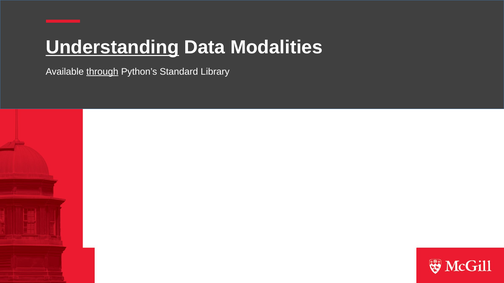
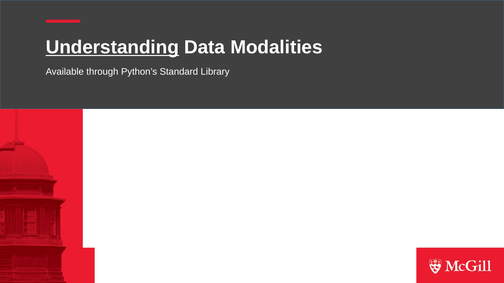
through underline: present -> none (102, 72)
